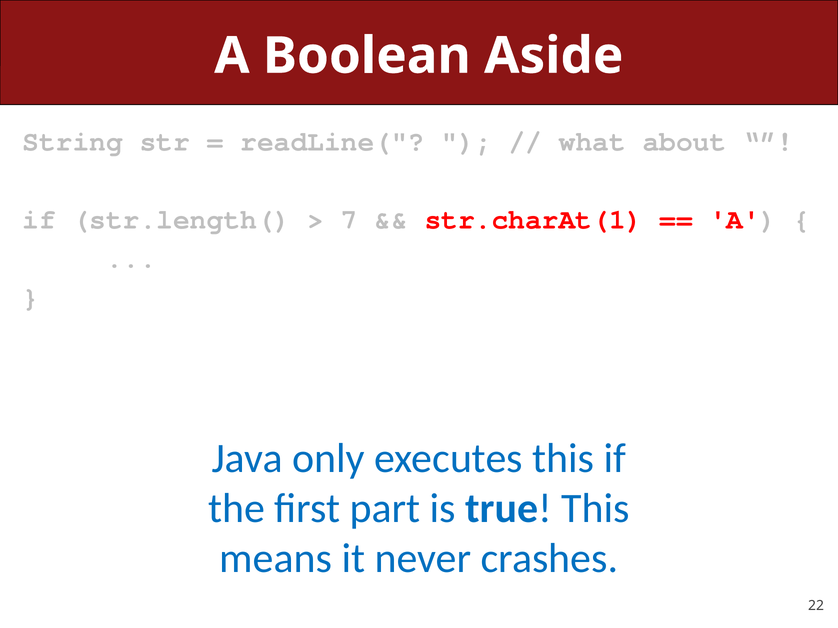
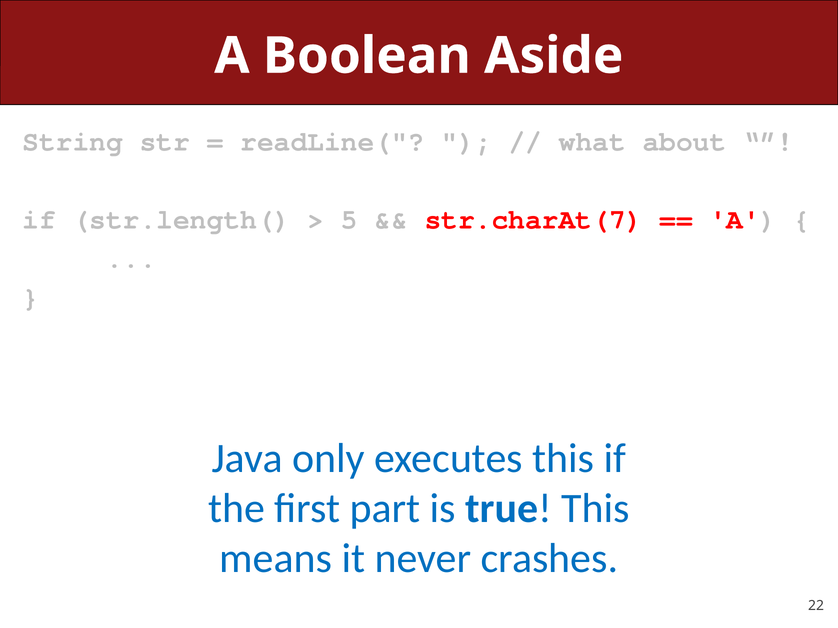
7: 7 -> 5 (349, 220)
str.charAt(1: str.charAt(1 -> str.charAt(7 (534, 220)
